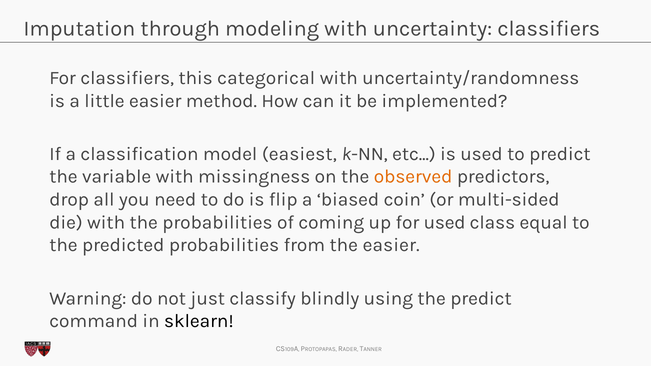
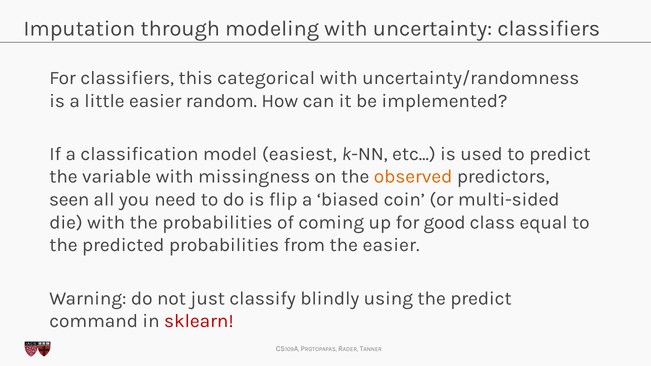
method: method -> random (221, 101)
drop: drop -> seen (69, 200)
for used: used -> good (445, 222)
sklearn colour: black -> red (199, 321)
